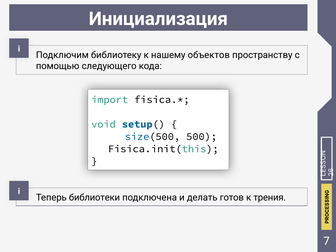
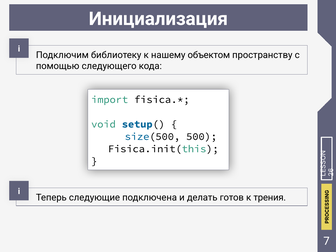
объектов: объектов -> объектом (209, 55)
библиотеки: библиотеки -> следующие (94, 197)
